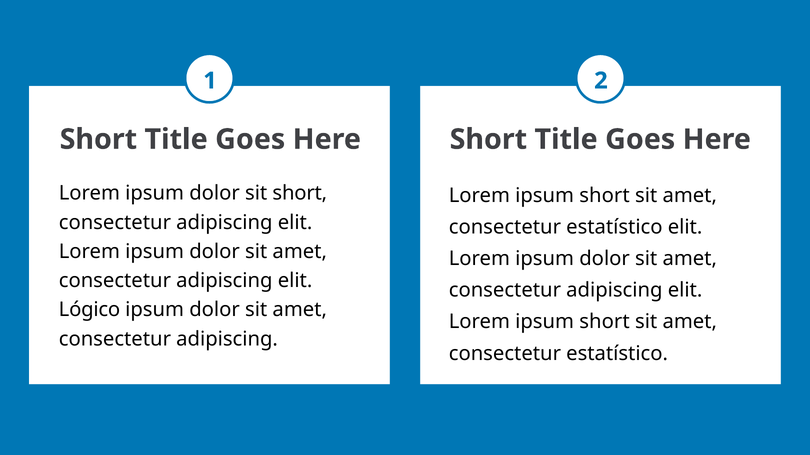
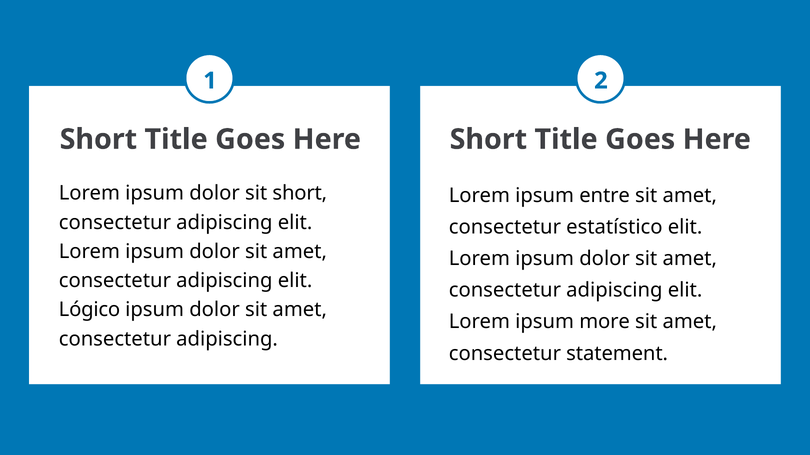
short: short -> entre (605, 196)
short: short -> more (605, 322)
estatístico: estatístico -> statement (617, 354)
